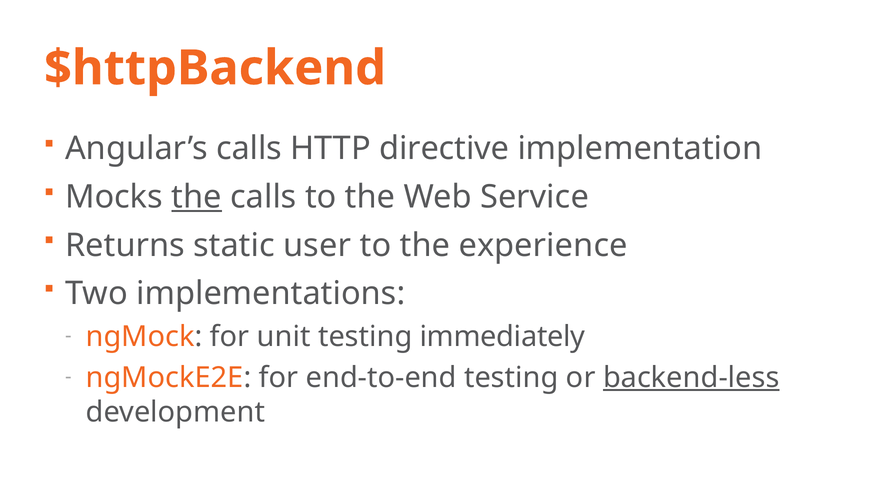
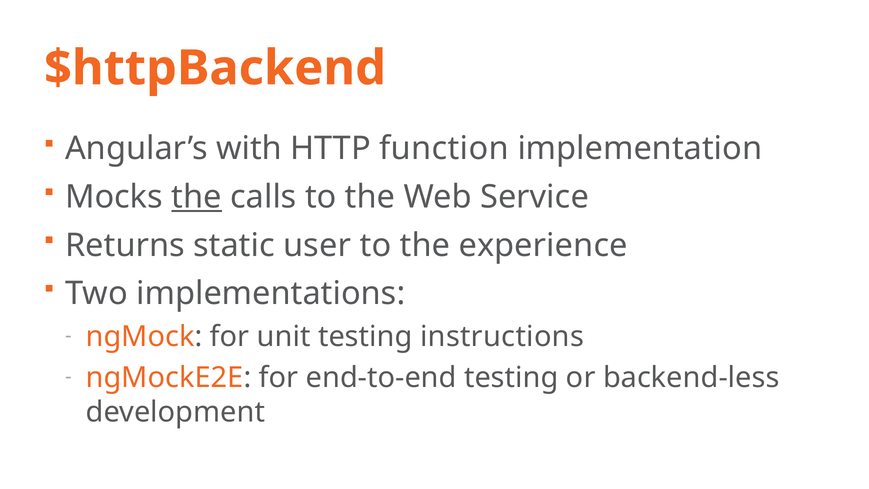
Angular’s calls: calls -> with (249, 148)
directive: directive -> function (444, 148)
immediately: immediately -> instructions (502, 336)
backend-less underline: present -> none (691, 377)
